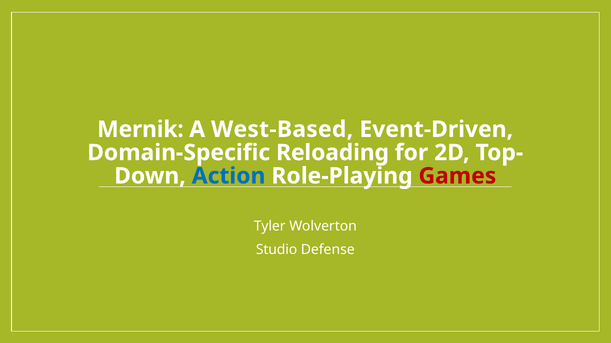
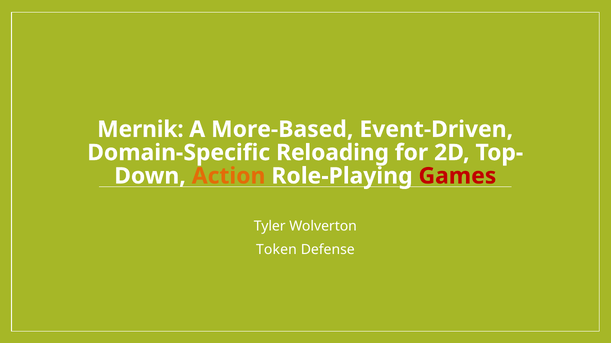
West-Based: West-Based -> More-Based (282, 130)
Action colour: blue -> orange (229, 176)
Studio: Studio -> Token (276, 250)
